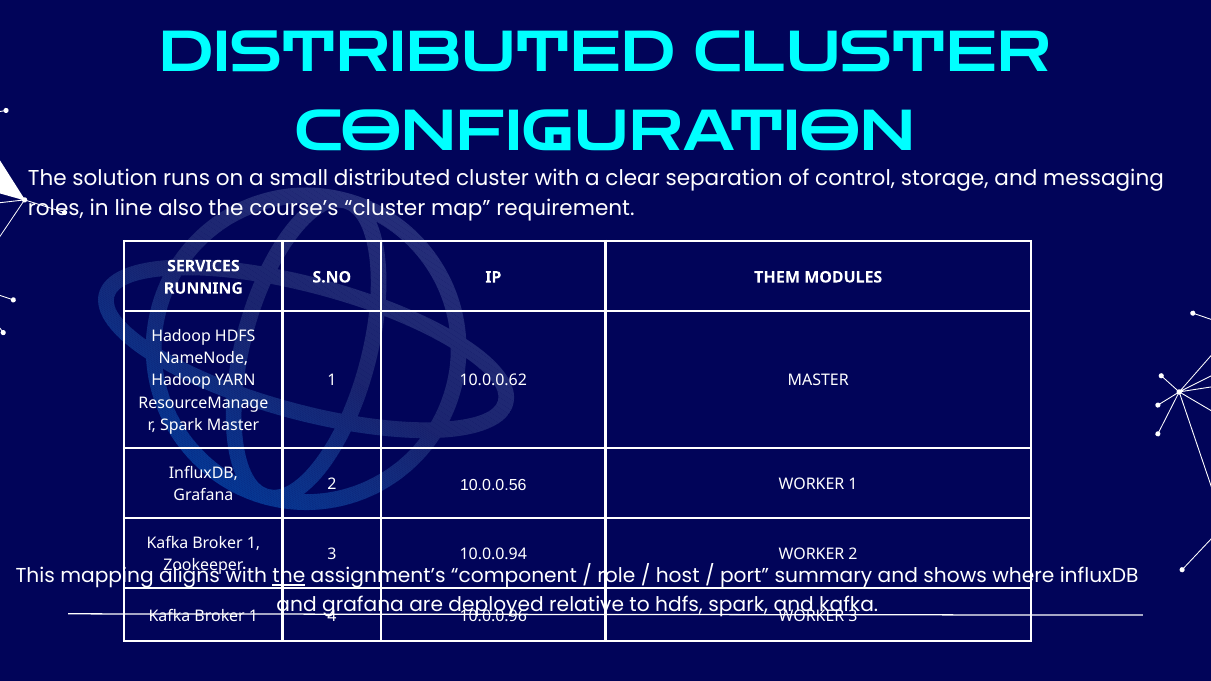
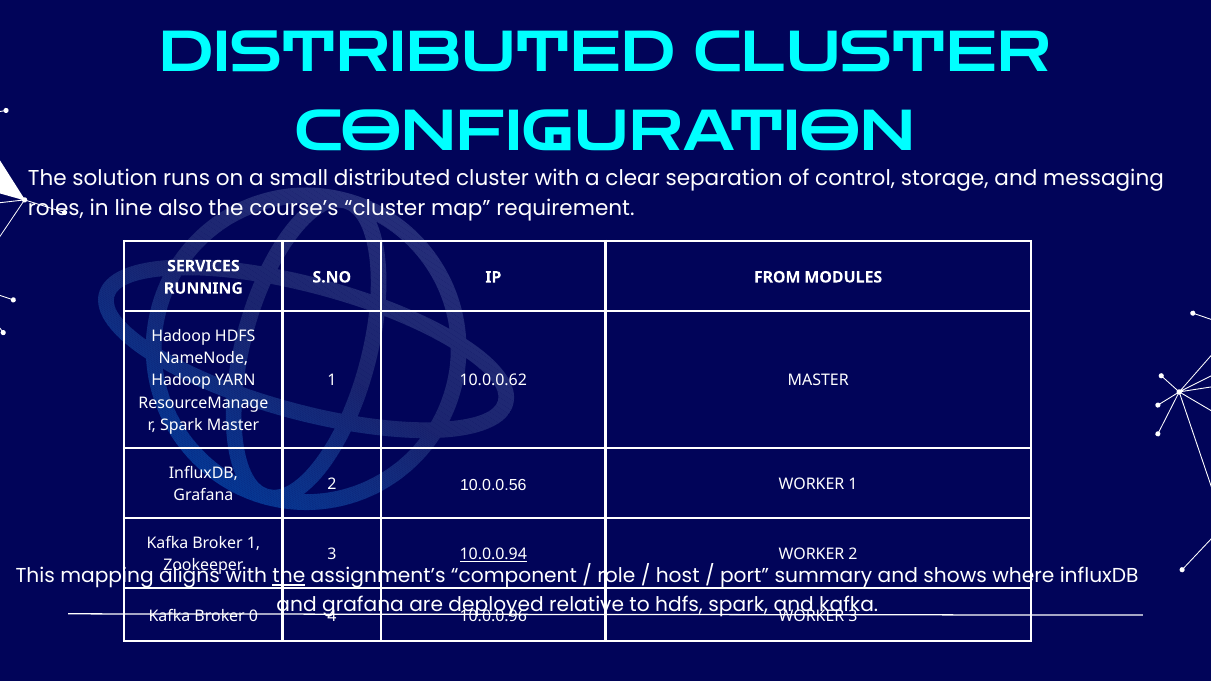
THEM: THEM -> FROM (777, 277)
10.0.0.94 underline: none -> present (493, 554)
1: 1 -> 0 (254, 616)
